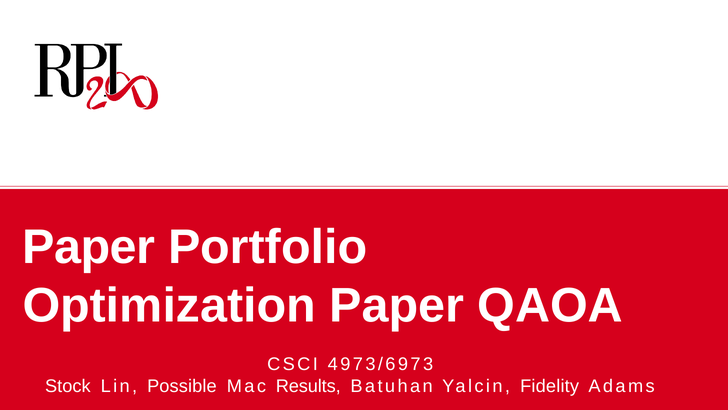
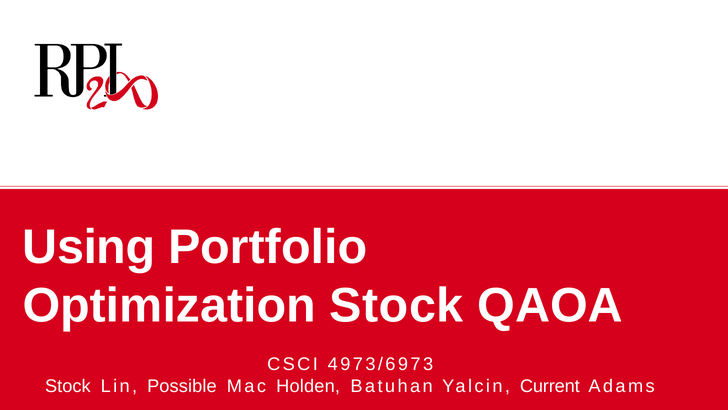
Paper: Paper -> Using (89, 247)
Optimization Paper: Paper -> Stock (396, 305)
Results: Results -> Holden (308, 386)
Fidelity: Fidelity -> Current (550, 386)
